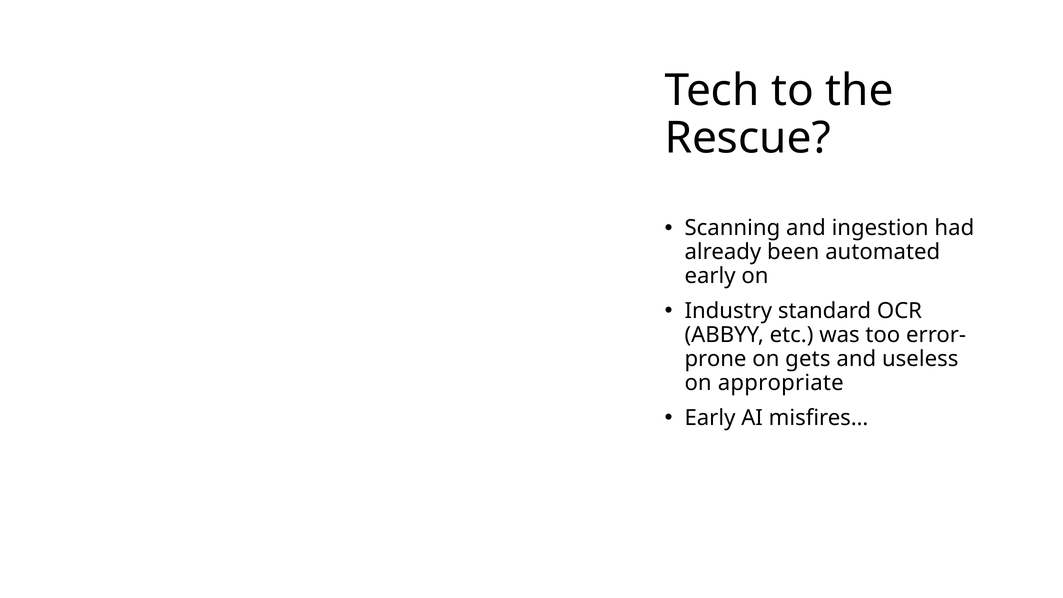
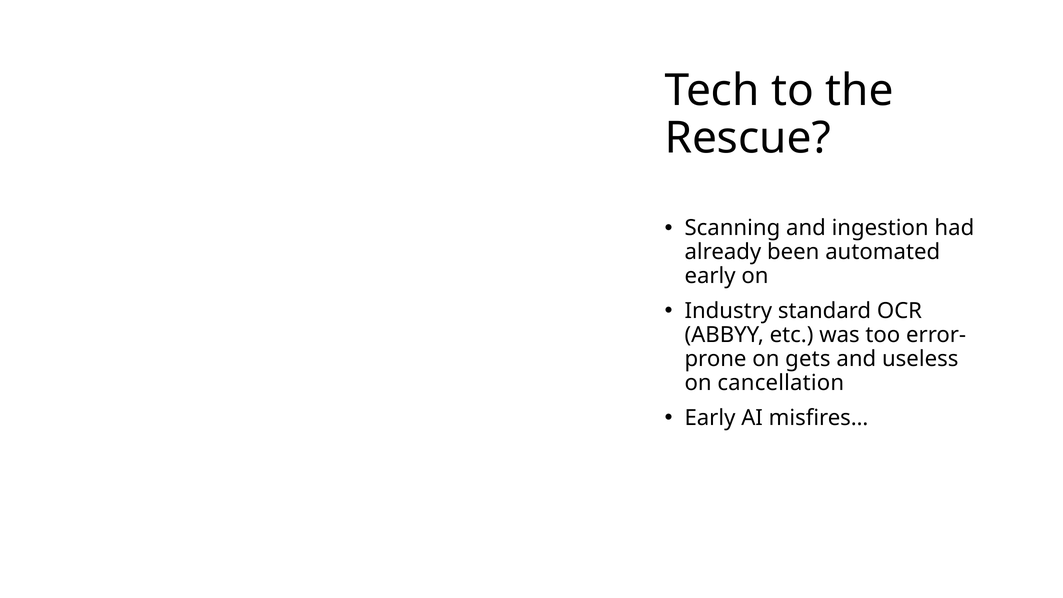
appropriate: appropriate -> cancellation (781, 383)
